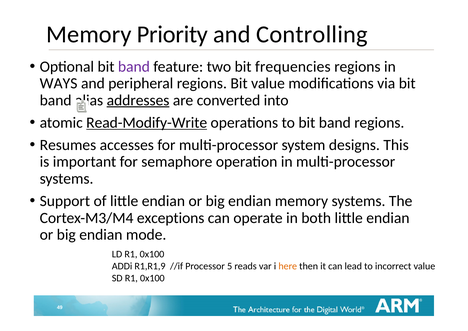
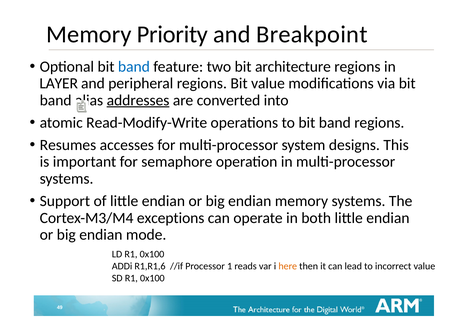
Controlling: Controlling -> Breakpoint (312, 35)
band colour: purple -> blue (134, 67)
frequencies: frequencies -> architecture (293, 67)
WAYS: WAYS -> LAYER (59, 83)
Read-Modify-Write underline: present -> none (147, 123)
R1,R1,9: R1,R1,9 -> R1,R1,6 (150, 266)
5: 5 -> 1 (230, 266)
